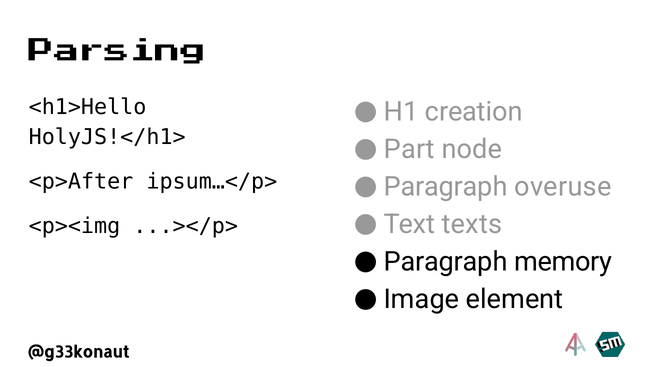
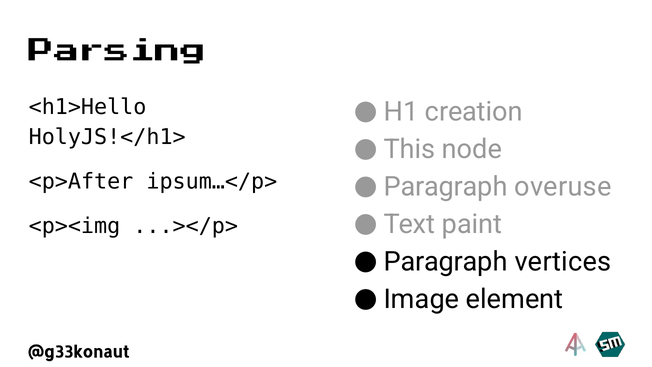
Part: Part -> This (409, 149)
texts: texts -> paint (472, 224)
memory: memory -> vertices (563, 262)
